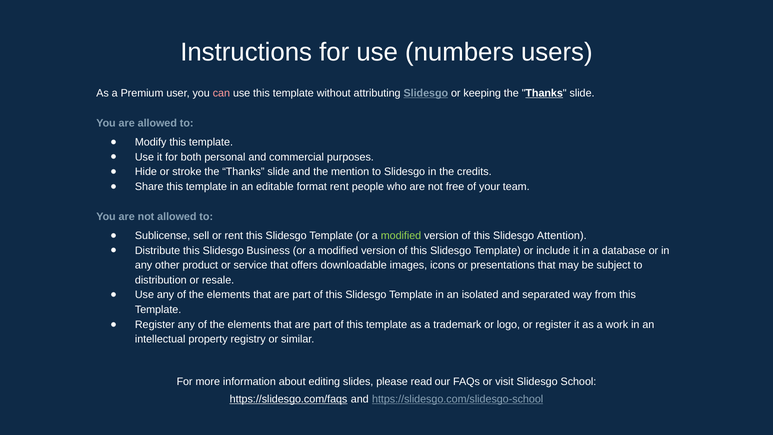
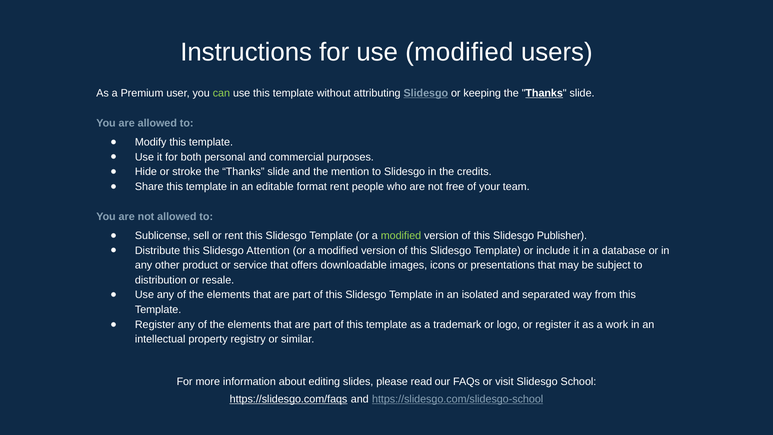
use numbers: numbers -> modified (459, 52)
can colour: pink -> light green (221, 93)
Attention: Attention -> Publisher (562, 236)
Business: Business -> Attention (268, 250)
